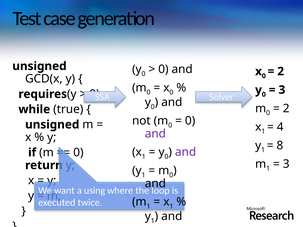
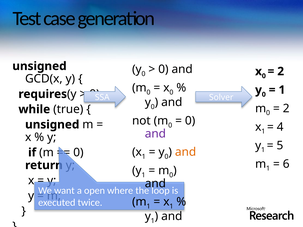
3: 3 -> 1 (282, 90)
8: 8 -> 5 (280, 146)
and colour: purple -> orange (186, 152)
3: 3 -> 6 (286, 164)
using: using -> open (95, 191)
